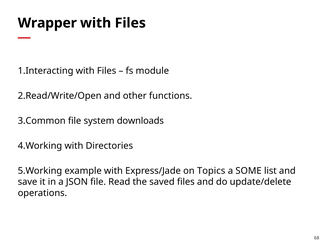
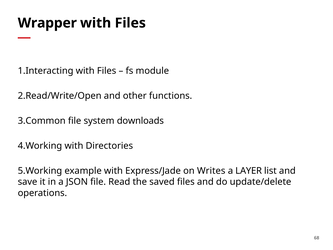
Topics: Topics -> Writes (211, 171)
SOME: SOME -> LAYER (249, 171)
